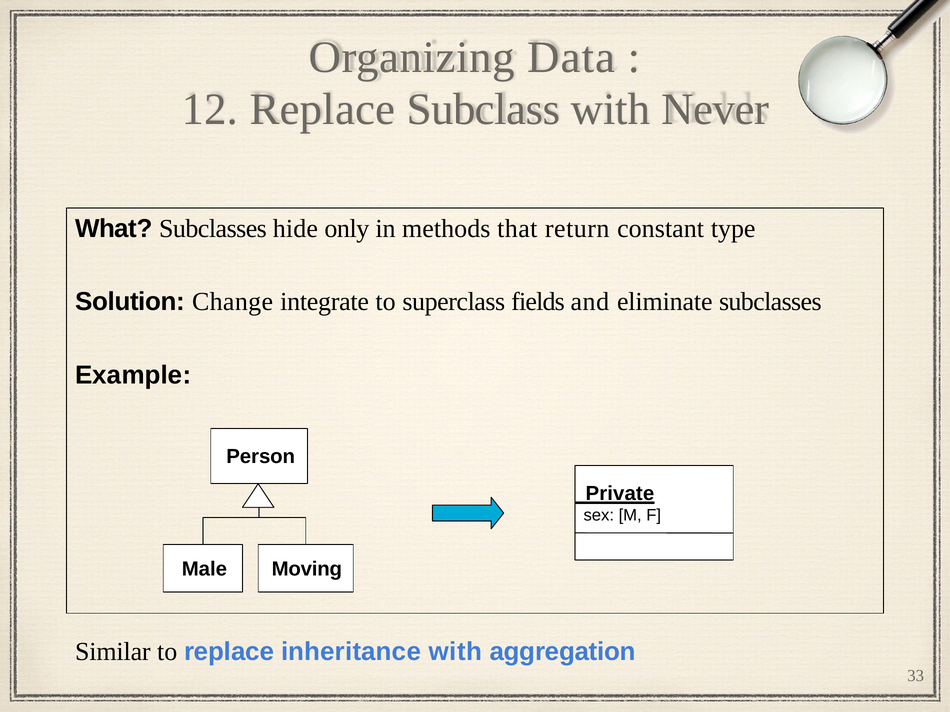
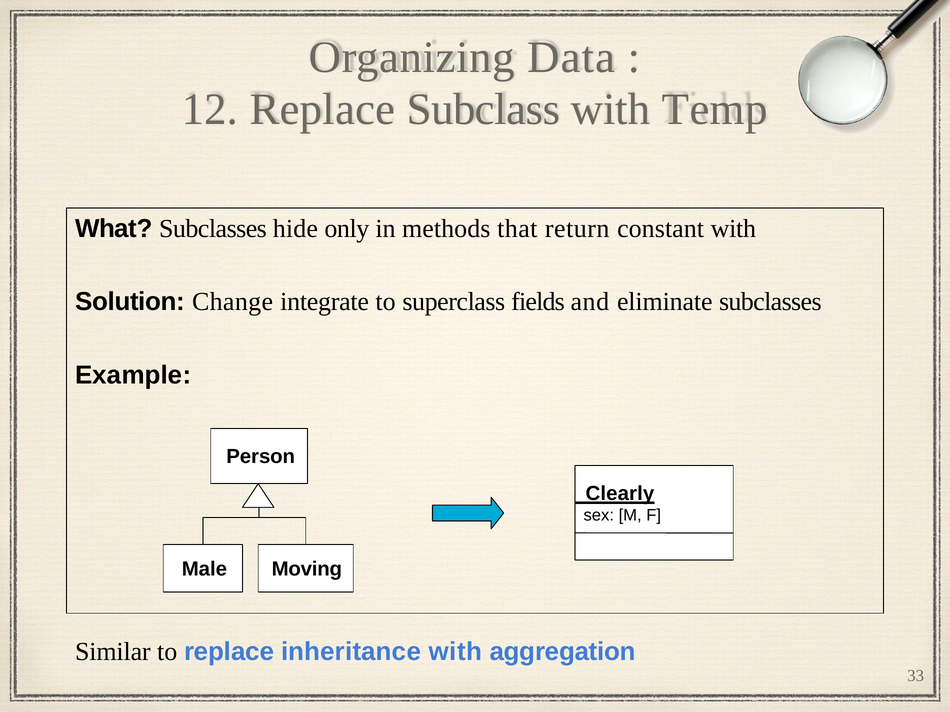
Never: Never -> Temp (715, 109)
constant type: type -> with (733, 229)
Private: Private -> Clearly (620, 494)
